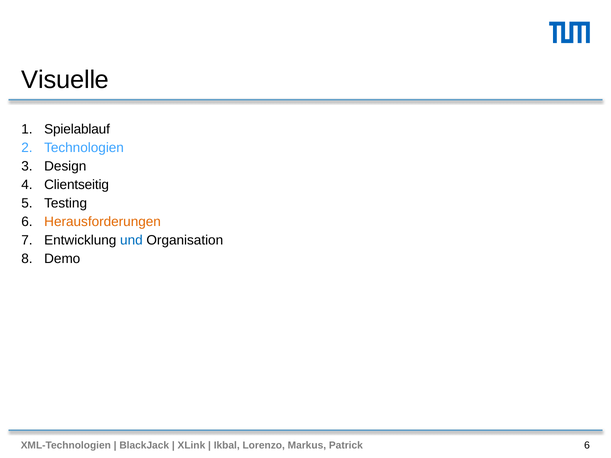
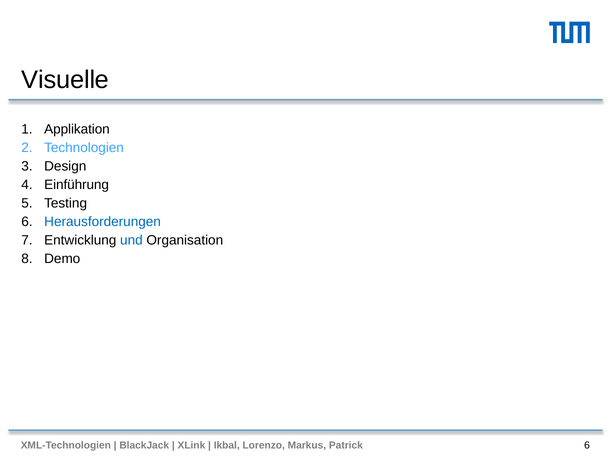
Spielablauf: Spielablauf -> Applikation (77, 129)
Clientseitig: Clientseitig -> Einführung (77, 185)
Herausforderungen colour: orange -> blue (103, 222)
